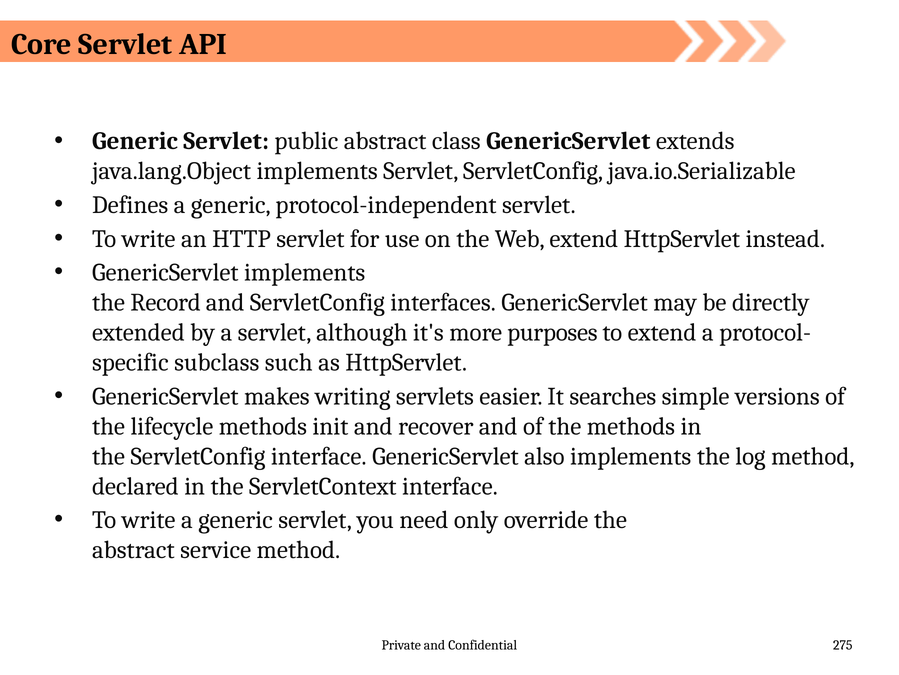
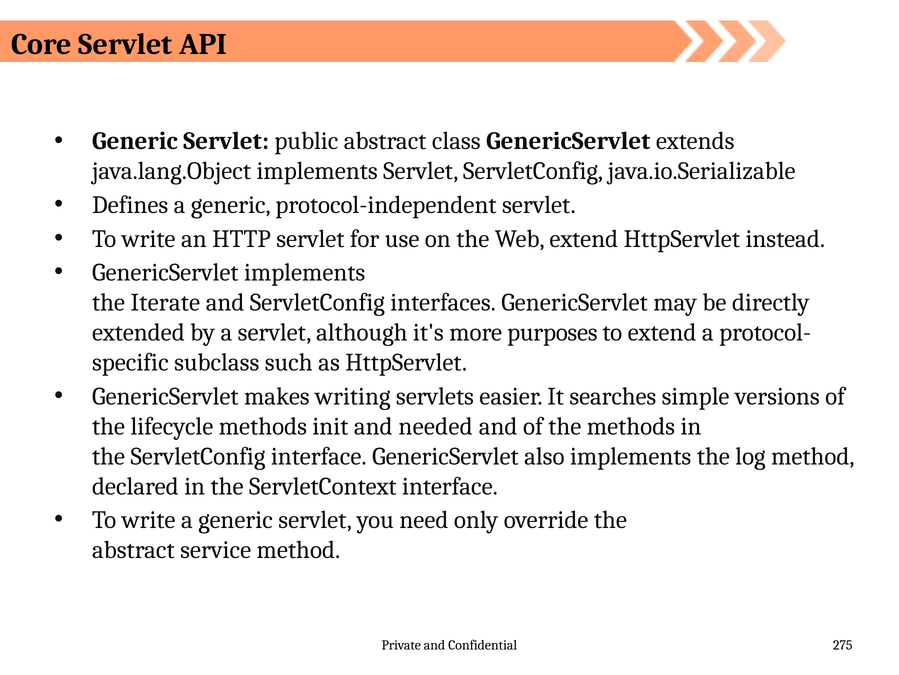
Record: Record -> Iterate (165, 302)
recover: recover -> needed (436, 426)
